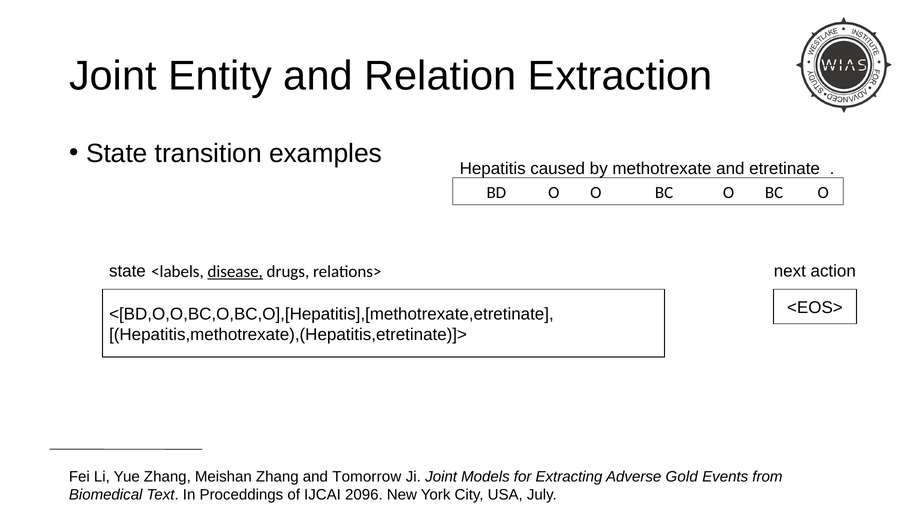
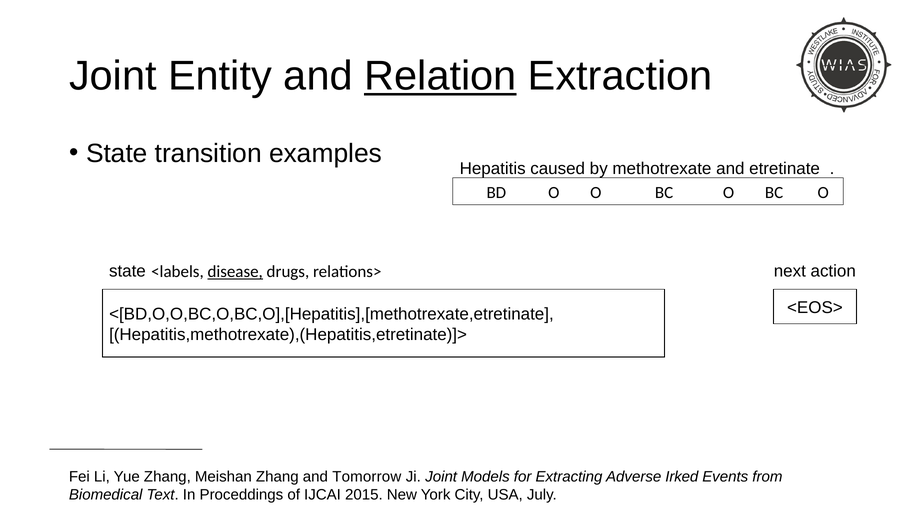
Relation underline: none -> present (440, 76)
Gold: Gold -> Irked (682, 476)
2096: 2096 -> 2015 (364, 494)
